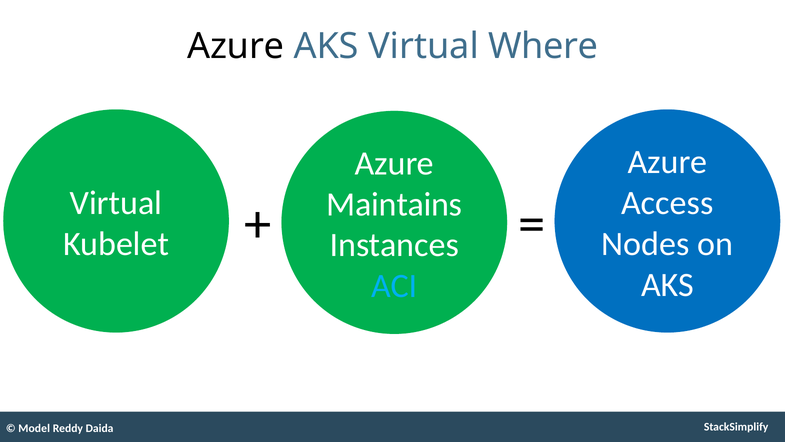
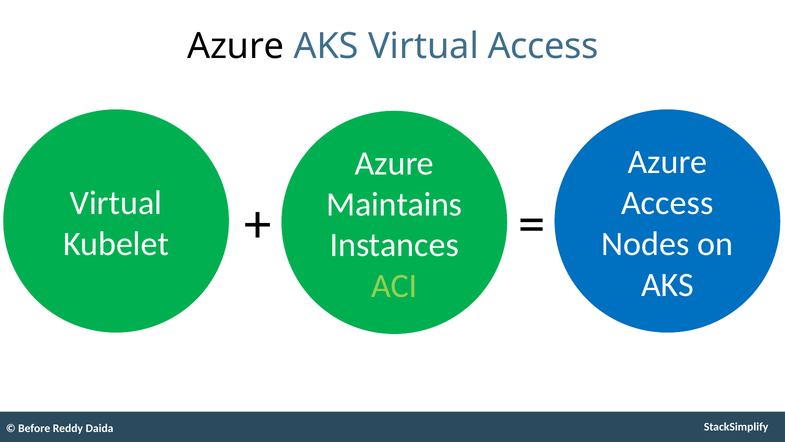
Virtual Where: Where -> Access (543, 46)
ACI colour: light blue -> light green (394, 286)
Model: Model -> Before (34, 428)
